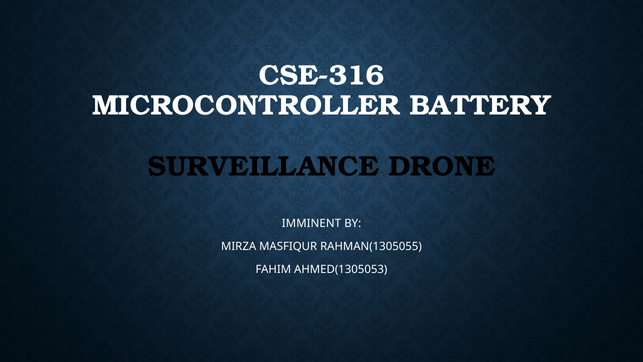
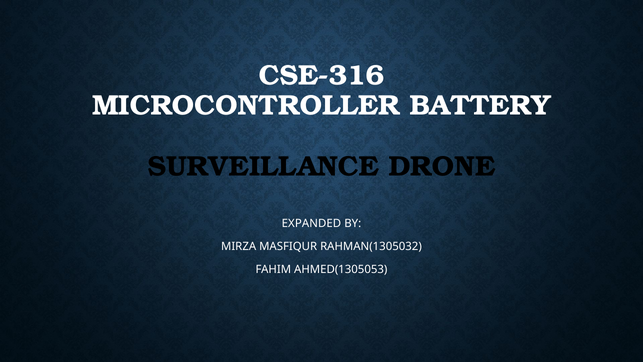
IMMINENT: IMMINENT -> EXPANDED (311, 223)
RAHMAN(1305055: RAHMAN(1305055 -> RAHMAN(1305032 (371, 246)
